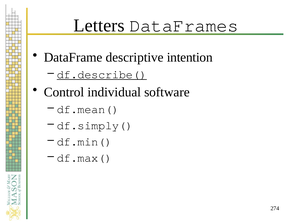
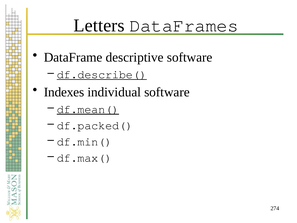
descriptive intention: intention -> software (190, 57)
Control: Control -> Indexes (64, 92)
df.mean( underline: none -> present (88, 109)
df.simply(: df.simply( -> df.packed( (95, 125)
